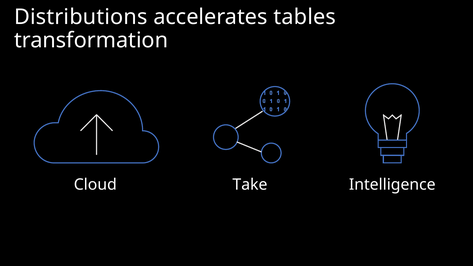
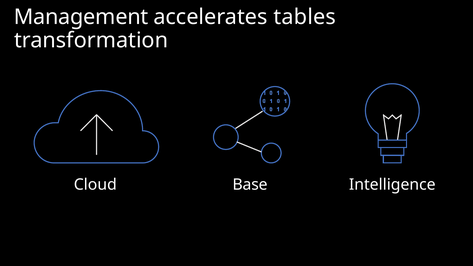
Distributions: Distributions -> Management (81, 17)
Take: Take -> Base (250, 185)
